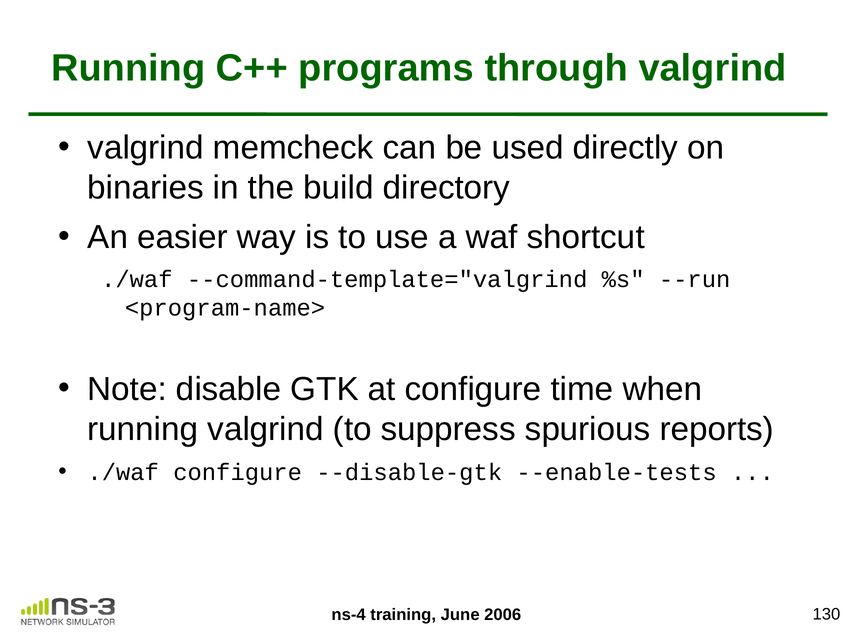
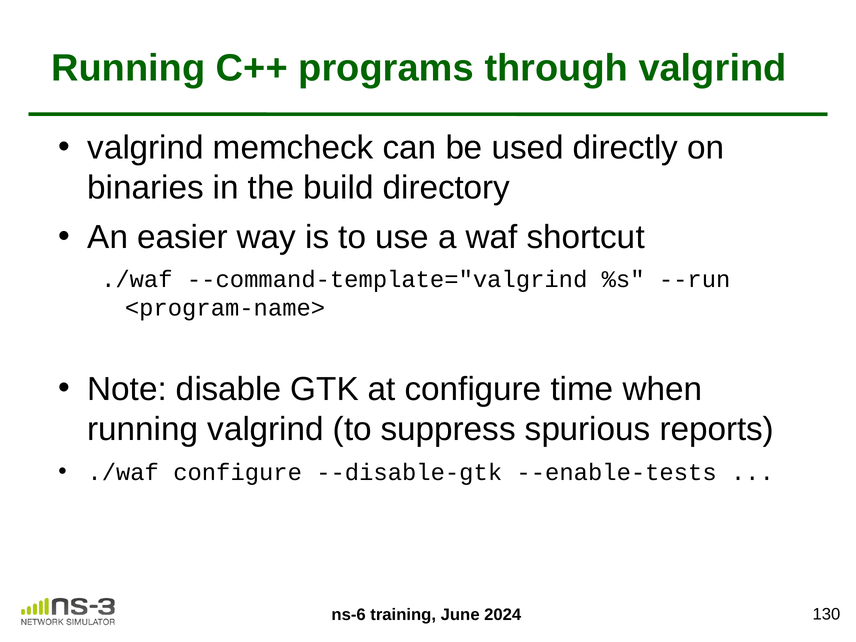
ns-4: ns-4 -> ns-6 (349, 615)
2006: 2006 -> 2024 (503, 615)
